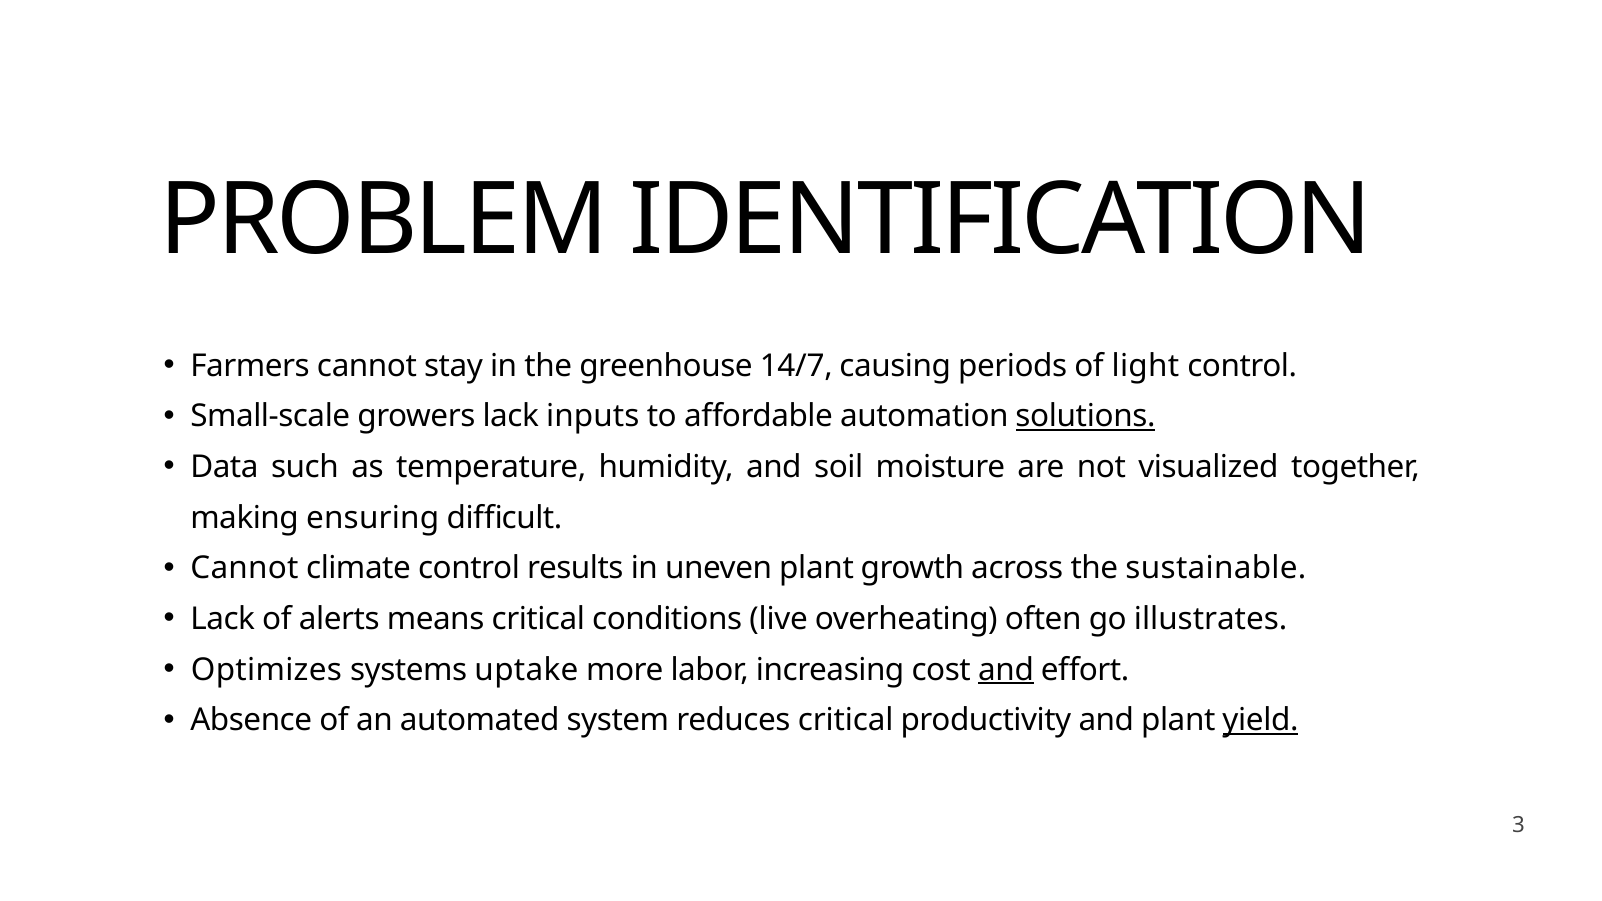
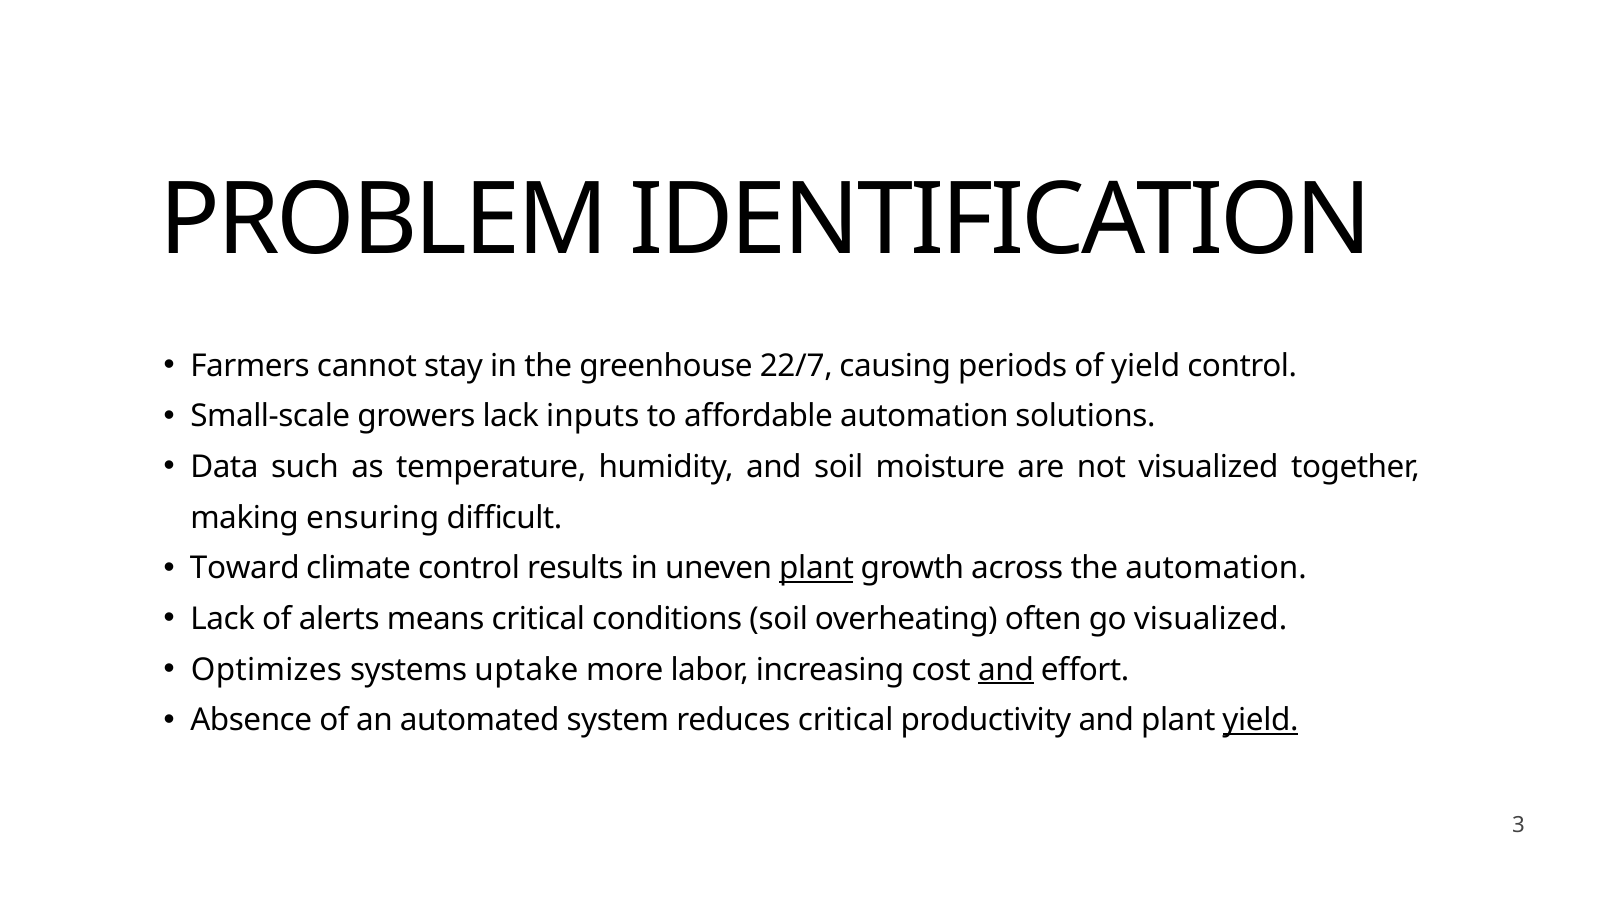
14/7: 14/7 -> 22/7 (796, 366)
of light: light -> yield (1146, 366)
solutions underline: present -> none (1085, 416)
Cannot: Cannot -> Toward (245, 568)
plant underline: none -> present (817, 568)
the sustainable: sustainable -> automation (1216, 568)
conditions live: live -> soil (779, 619)
go illustrates: illustrates -> visualized (1211, 619)
